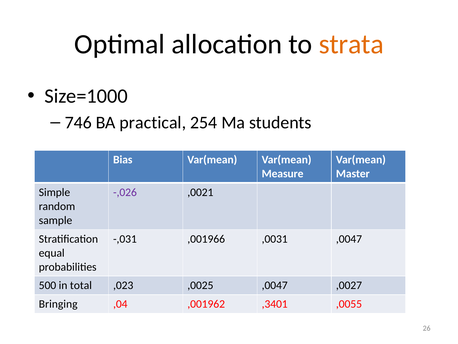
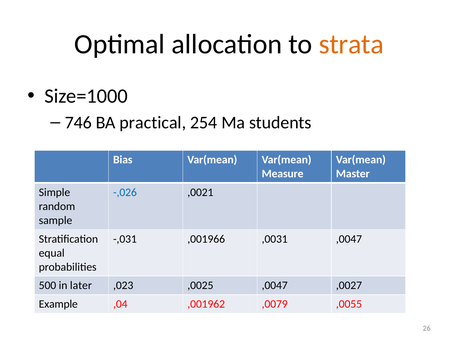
-,026 colour: purple -> blue (125, 192)
total: total -> later (81, 285)
Bringing: Bringing -> Example (58, 304)
,3401: ,3401 -> ,0079 (275, 304)
